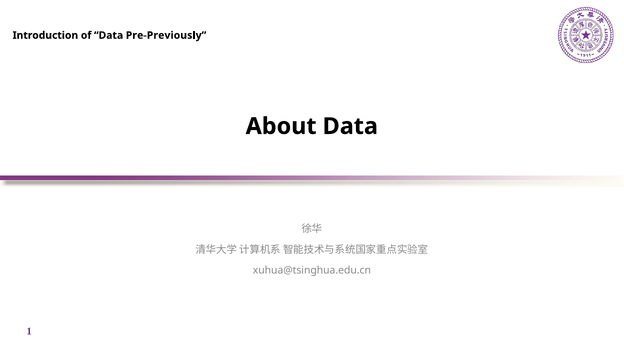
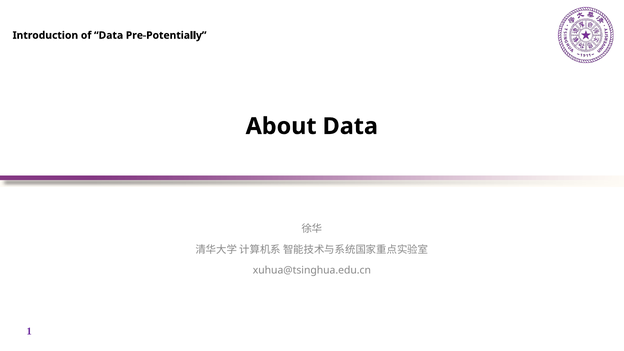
Pre-Previously: Pre-Previously -> Pre-Potentially (166, 35)
